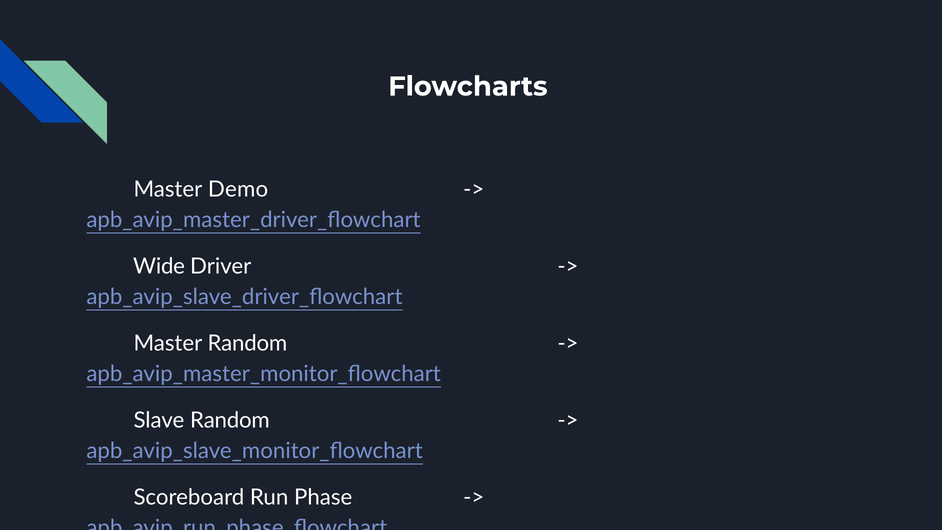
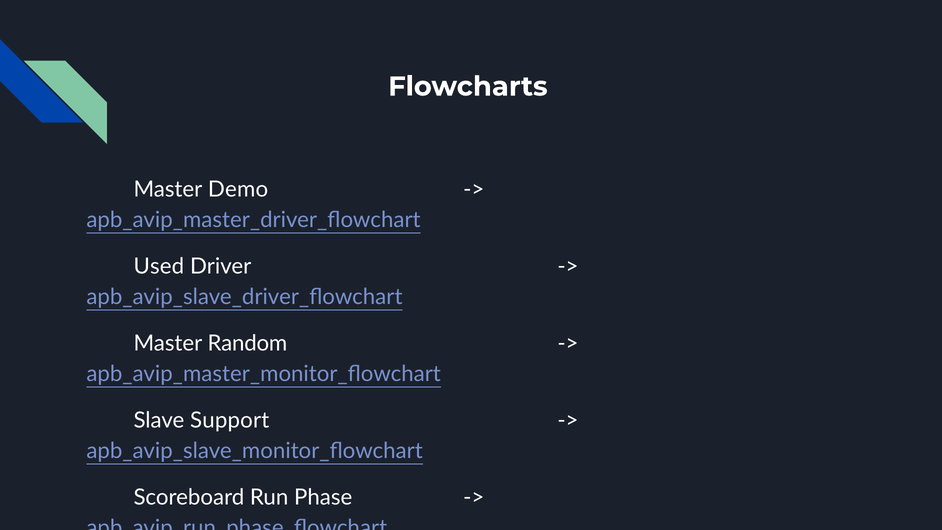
Wide: Wide -> Used (159, 266)
Slave Random: Random -> Support (230, 420)
